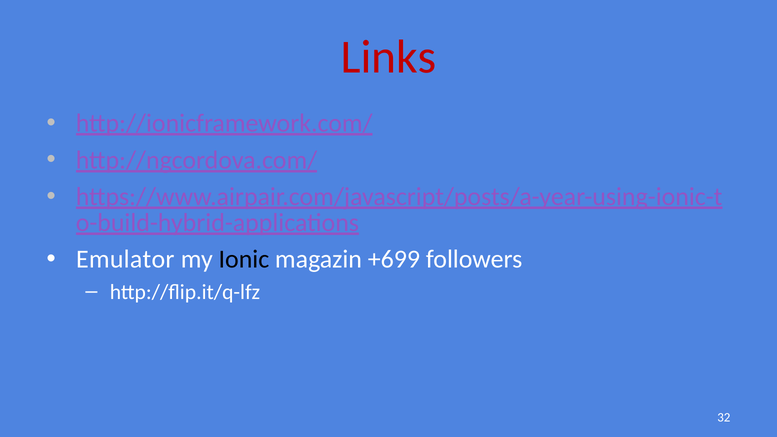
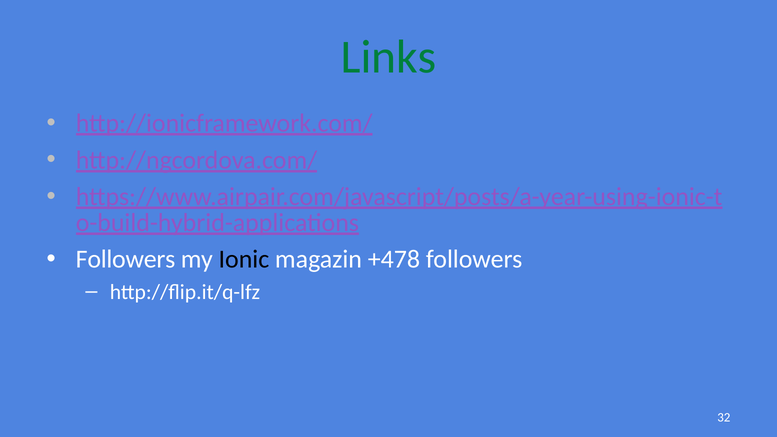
Links colour: red -> green (388, 57)
Emulator: Emulator -> Followers (126, 259)
+699: +699 -> +478 (394, 259)
